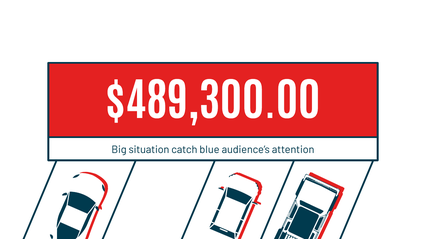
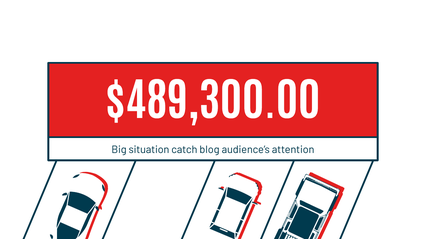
blue: blue -> blog (209, 150)
